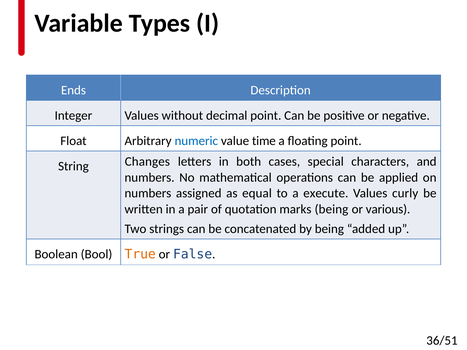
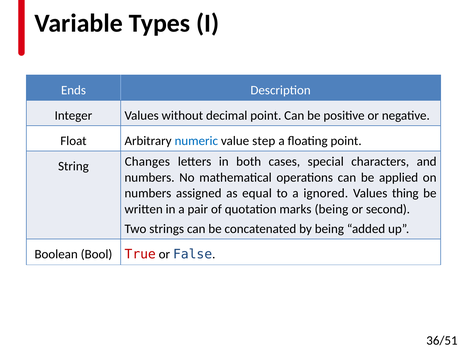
time: time -> step (264, 141)
execute: execute -> ignored (326, 193)
curly: curly -> thing (405, 193)
various: various -> second (388, 209)
True colour: orange -> red (140, 254)
